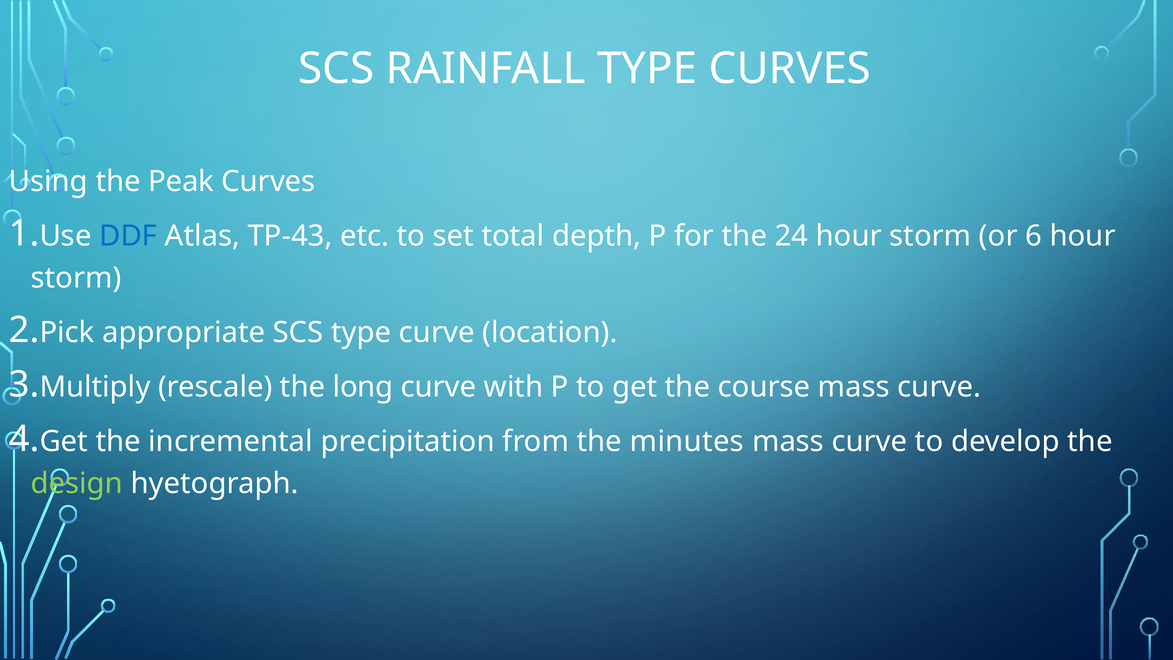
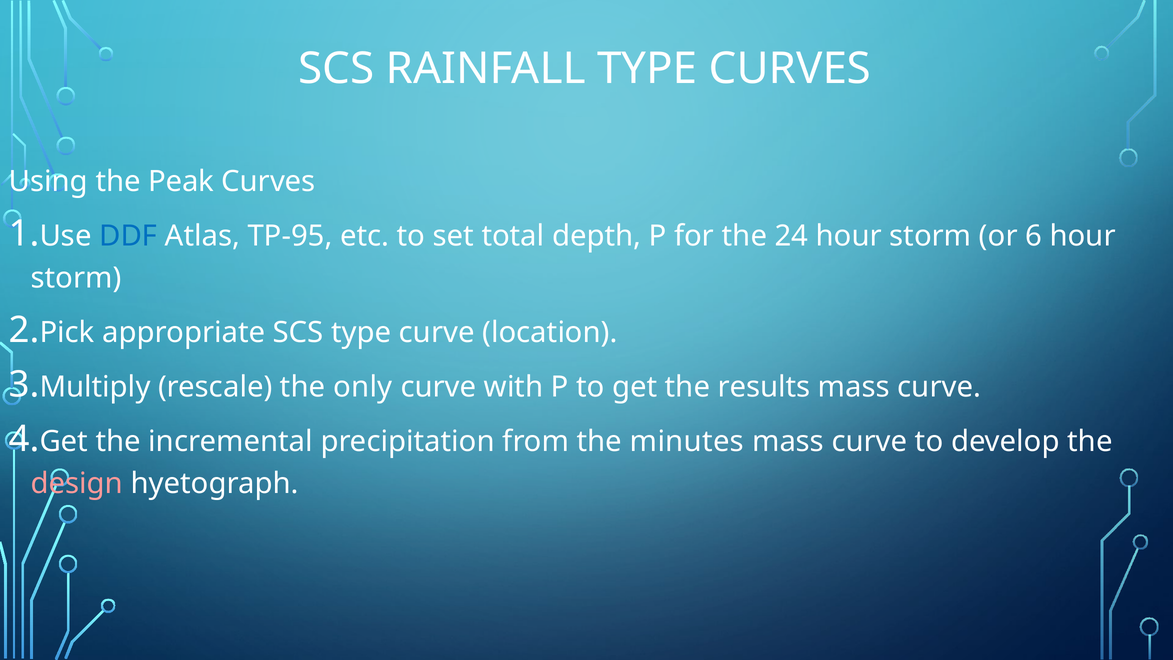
TP-43: TP-43 -> TP-95 (290, 236)
long: long -> only (363, 387)
course: course -> results (764, 387)
design colour: light green -> pink (77, 484)
